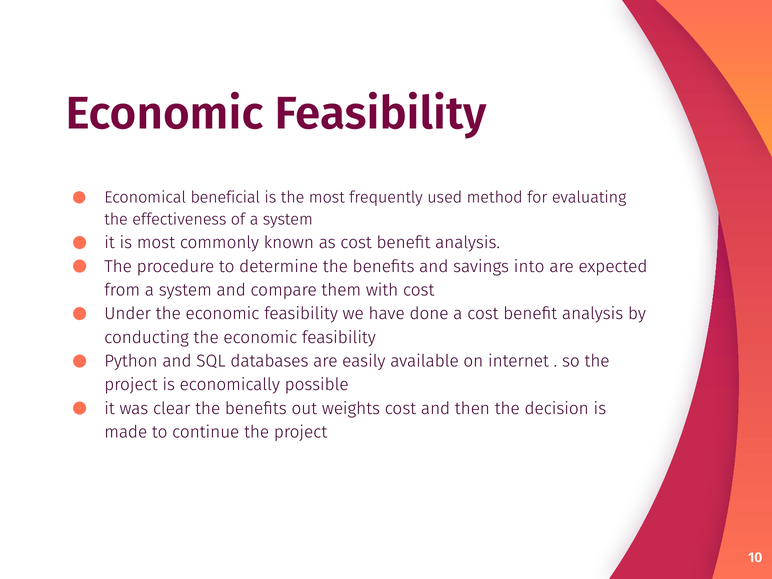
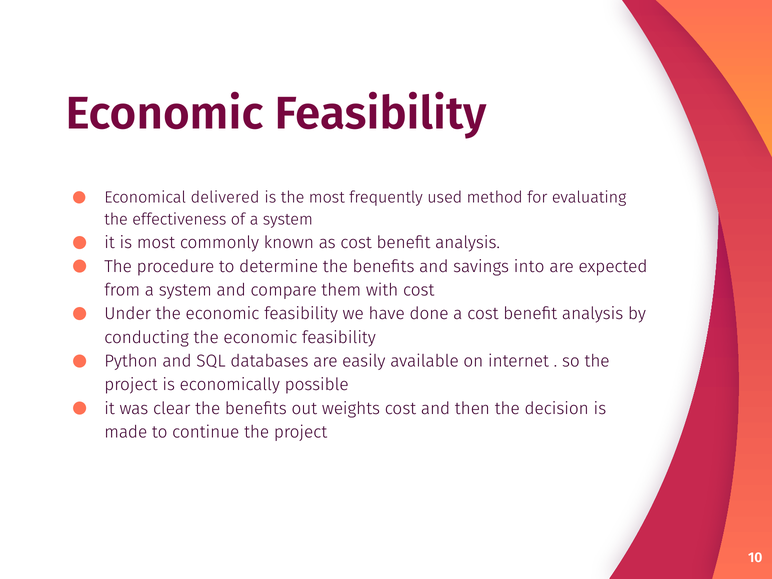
beneficial: beneficial -> delivered (225, 197)
